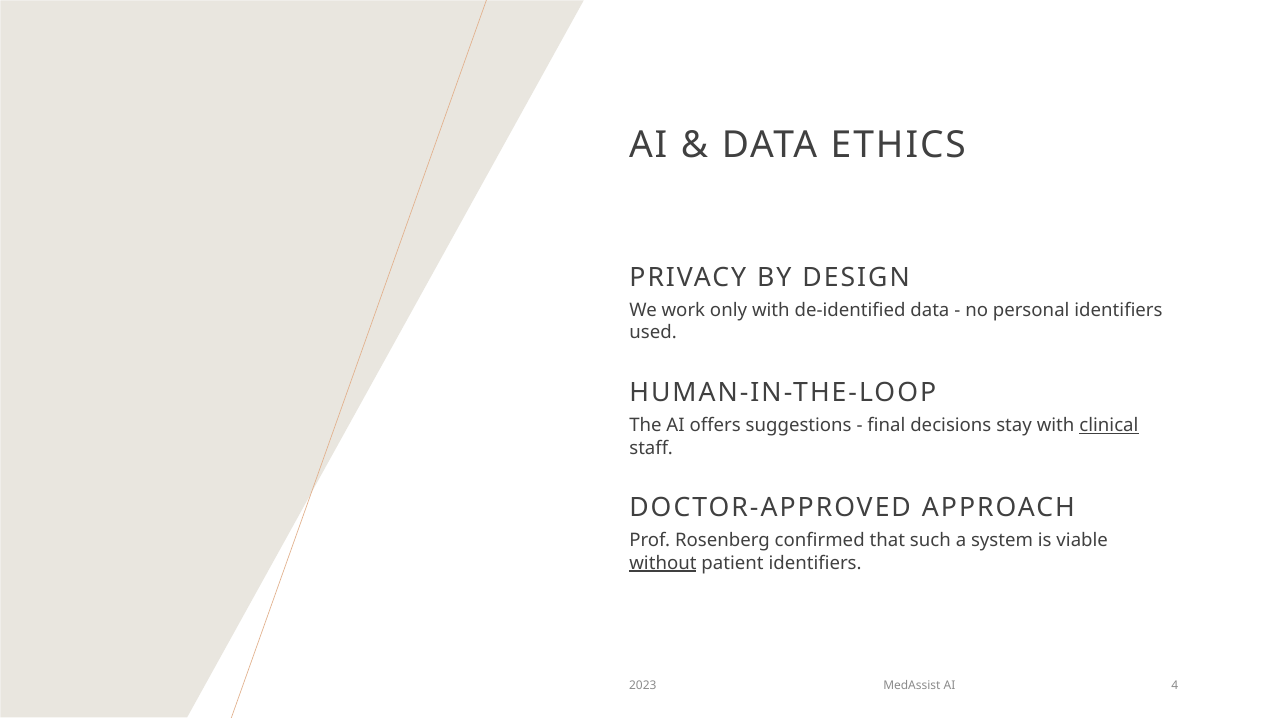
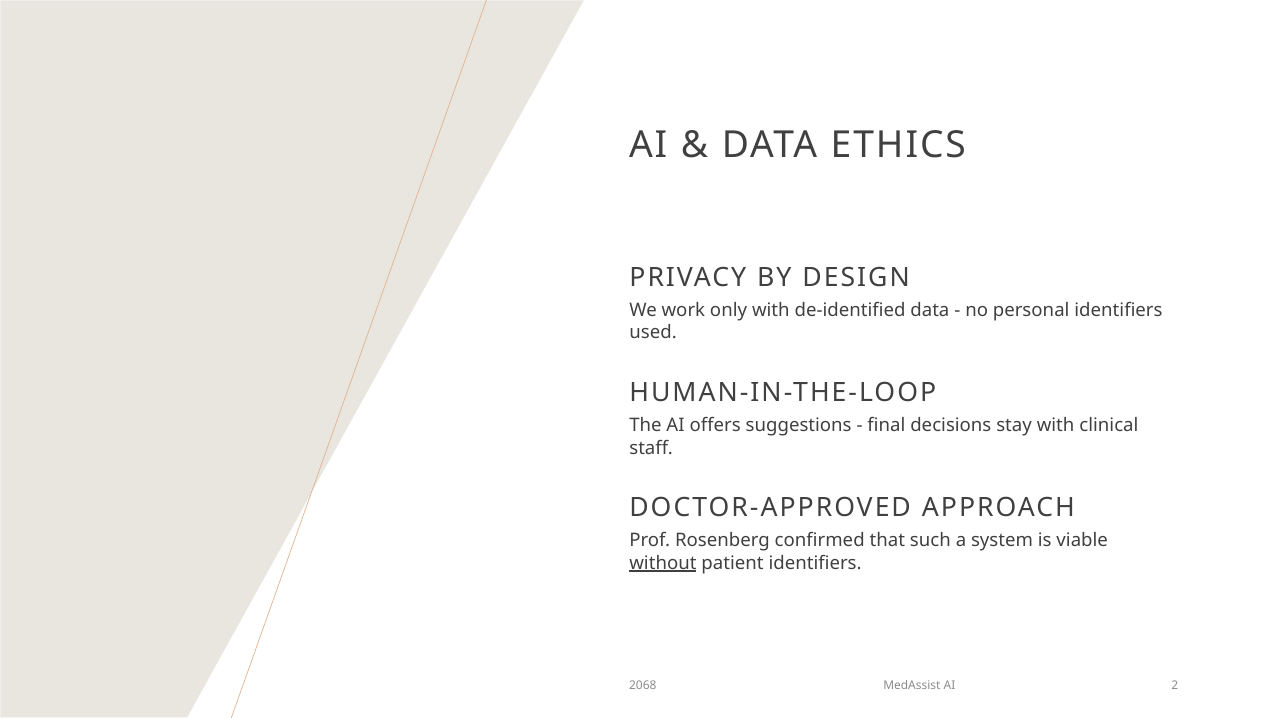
clinical underline: present -> none (1109, 425)
2023: 2023 -> 2068 (643, 685)
4: 4 -> 2 (1175, 685)
